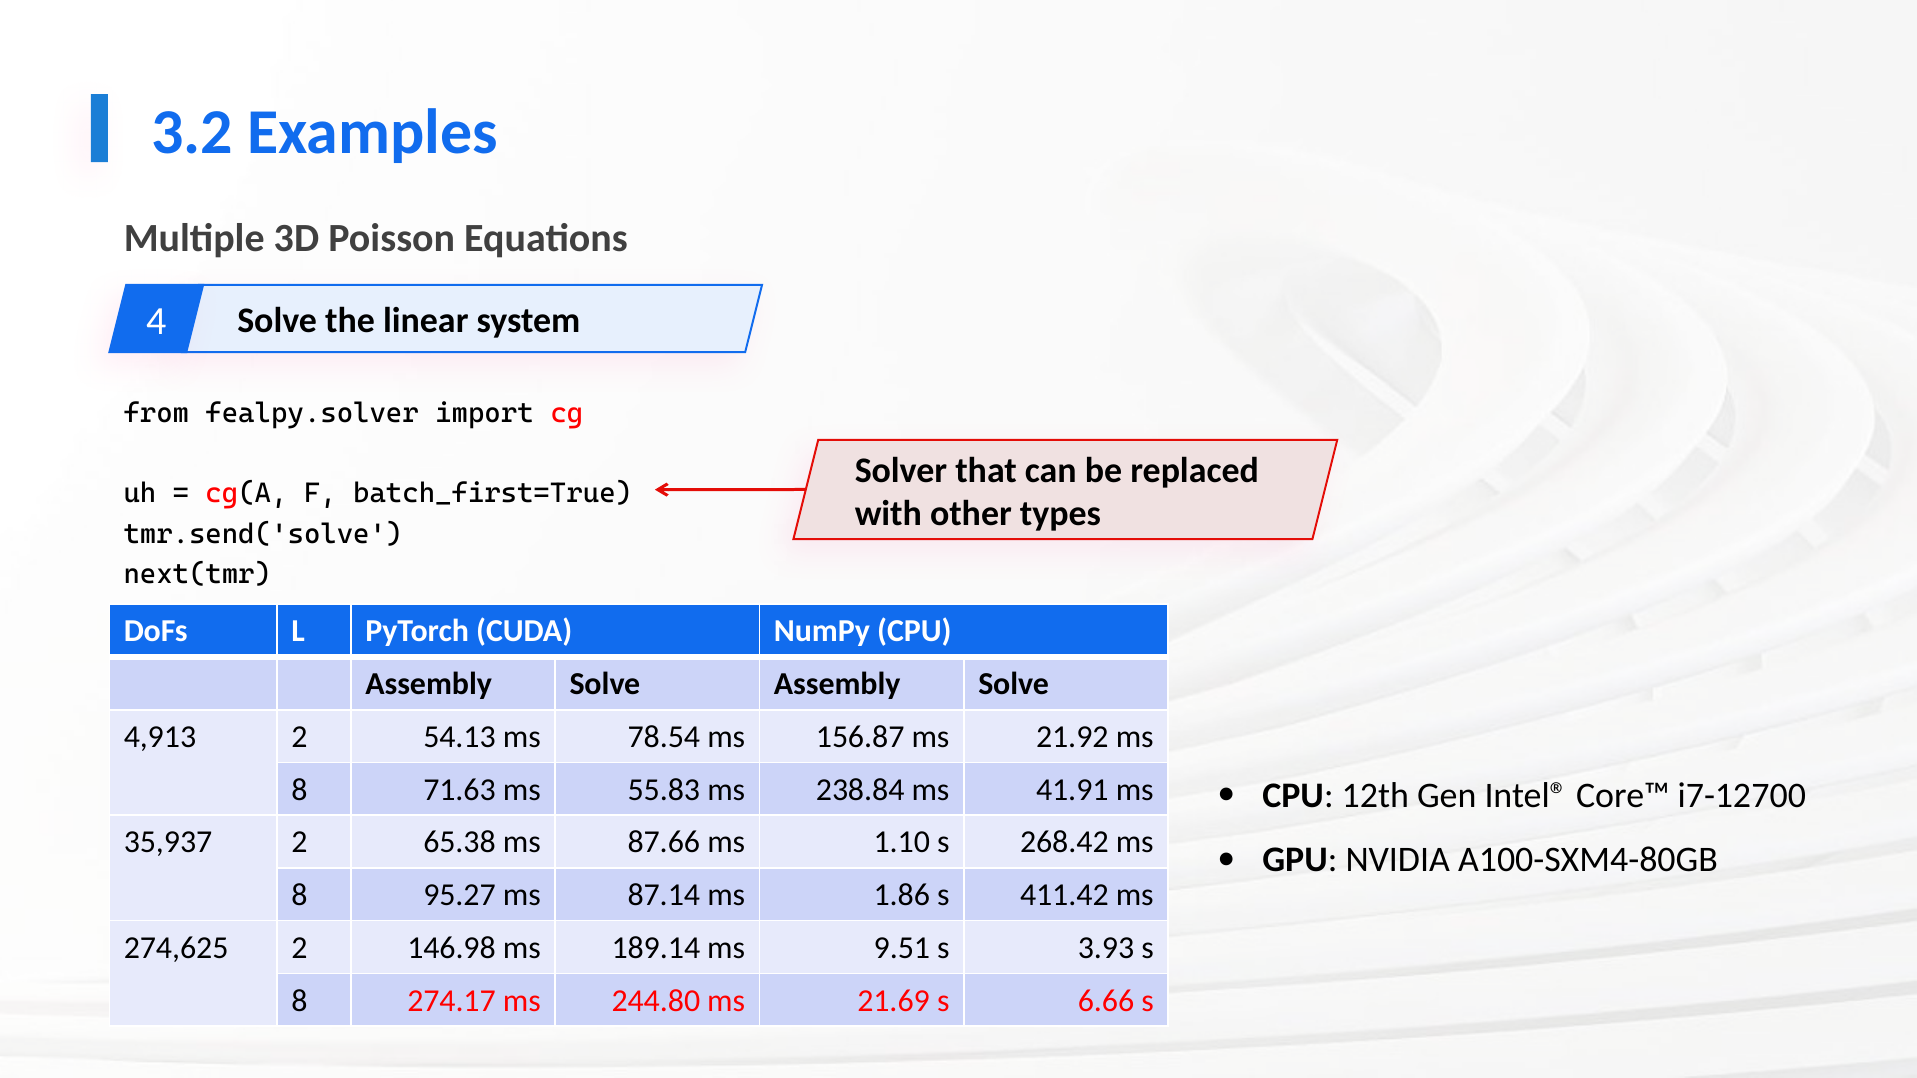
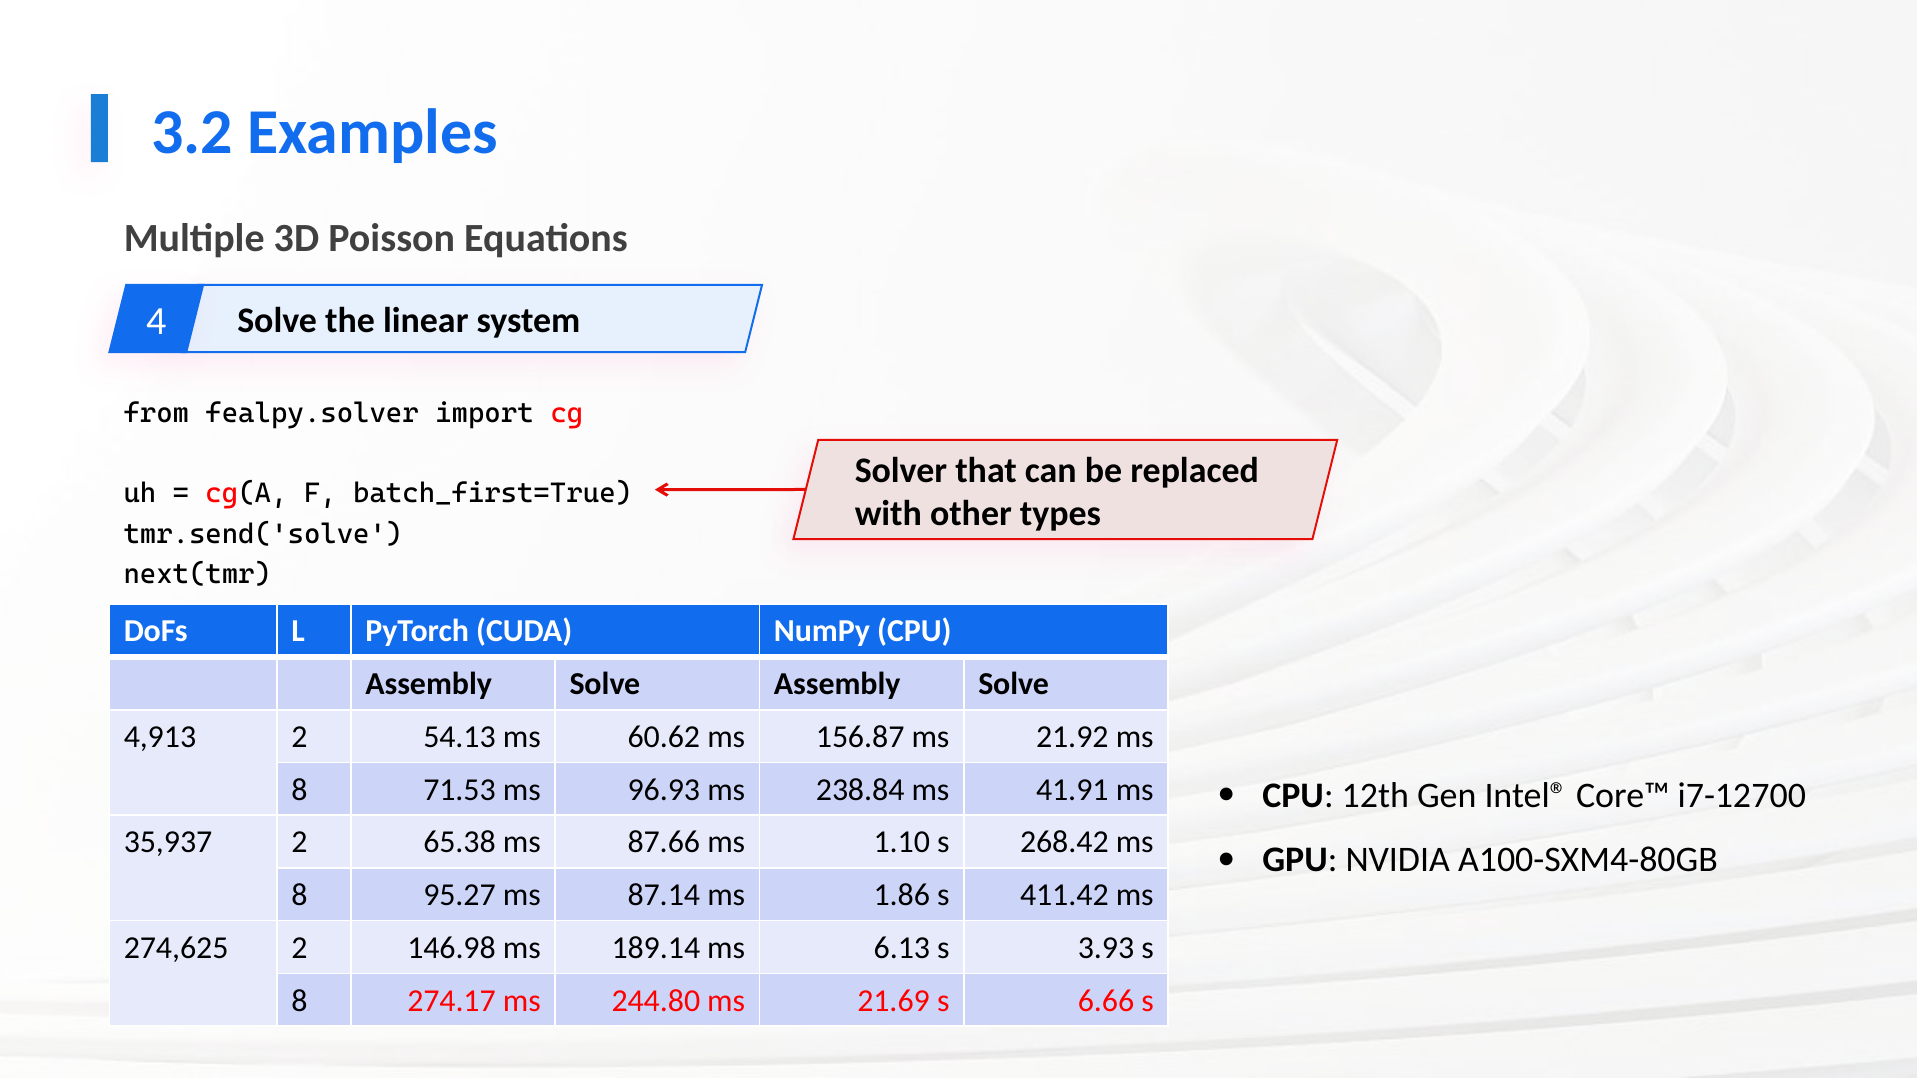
78.54: 78.54 -> 60.62 (664, 737)
71.63: 71.63 -> 71.53 (459, 790)
55.83: 55.83 -> 96.93 (664, 790)
9.51: 9.51 -> 6.13 (902, 948)
